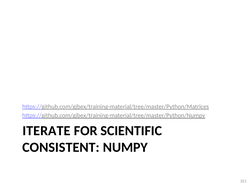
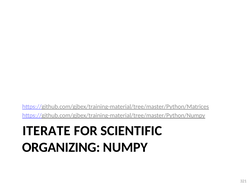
CONSISTENT: CONSISTENT -> ORGANIZING (61, 148)
